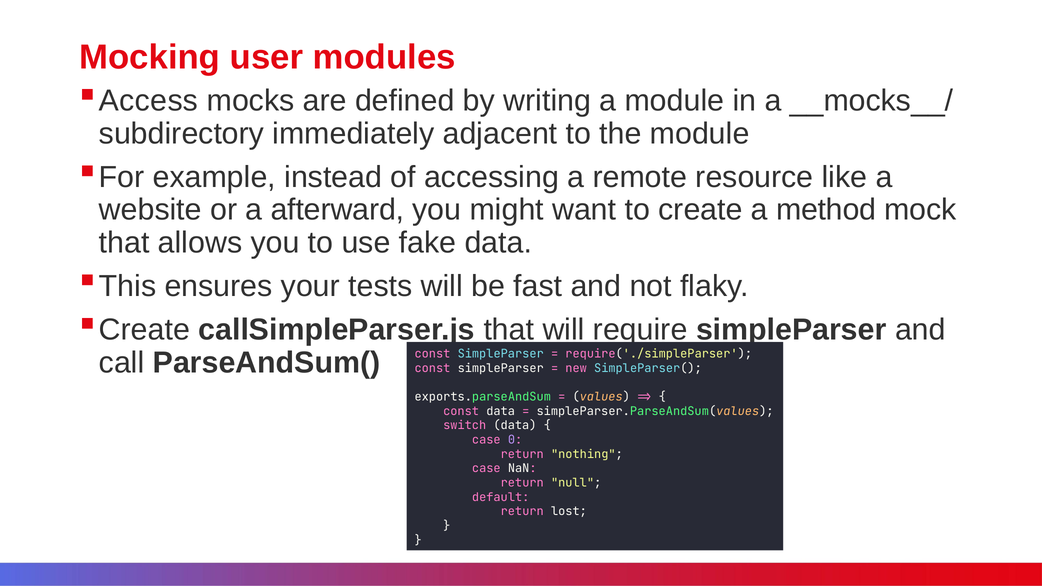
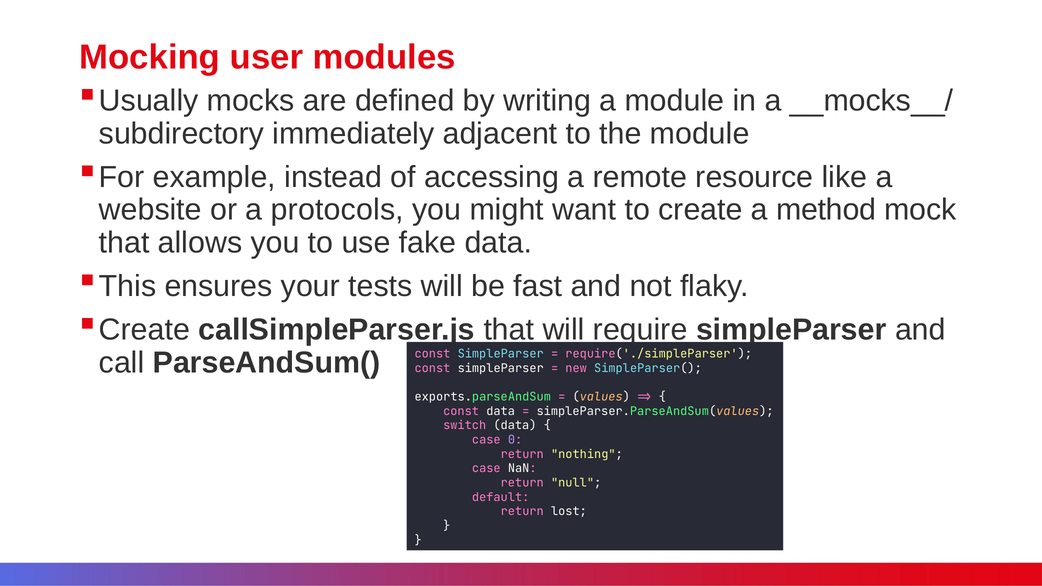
Access: Access -> Usually (149, 101)
afterward: afterward -> protocols (337, 210)
